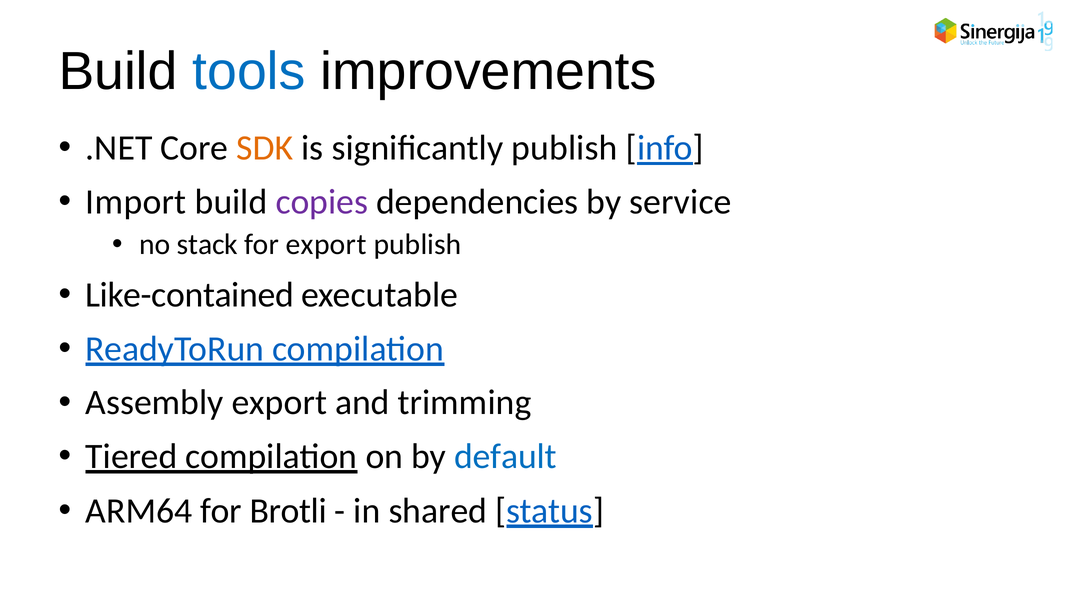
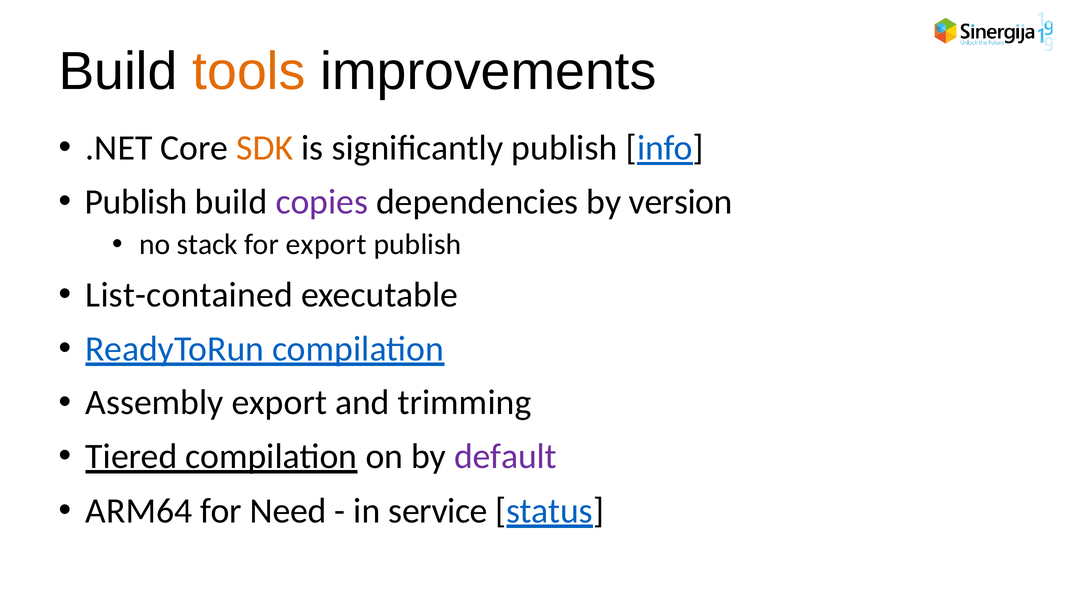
tools colour: blue -> orange (249, 72)
Import: Import -> Publish (136, 202)
service: service -> version (681, 202)
Like-contained: Like-contained -> List-contained (189, 295)
default colour: blue -> purple (505, 457)
Brotli: Brotli -> Need (288, 511)
shared: shared -> service (438, 511)
